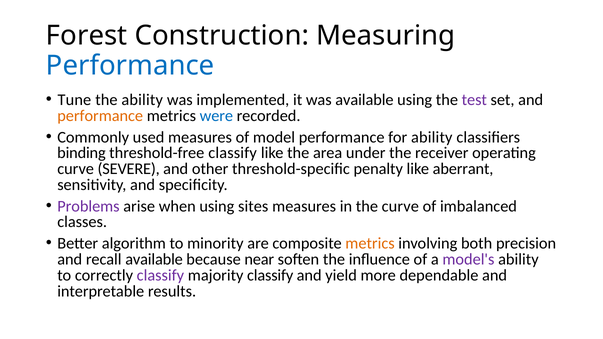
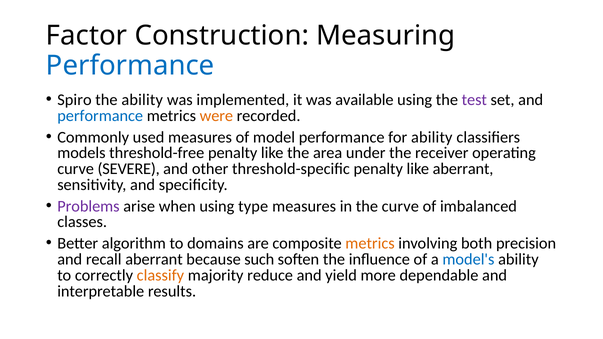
Forest: Forest -> Factor (87, 36)
Tune: Tune -> Spiro (74, 100)
performance colour: orange -> blue (100, 116)
were colour: blue -> orange (216, 116)
binding: binding -> models (81, 153)
threshold-free classify: classify -> penalty (233, 153)
sites: sites -> type (253, 206)
minority: minority -> domains (215, 244)
recall available: available -> aberrant (154, 260)
near: near -> such (259, 260)
model's colour: purple -> blue (468, 260)
classify colour: purple -> orange (160, 275)
majority classify: classify -> reduce (270, 275)
